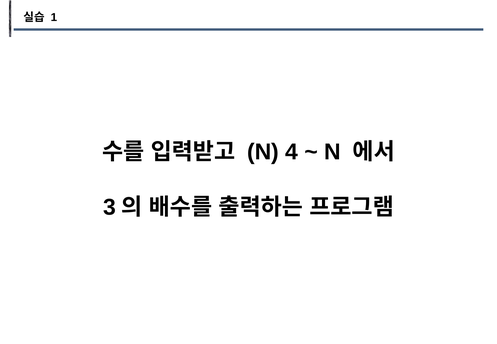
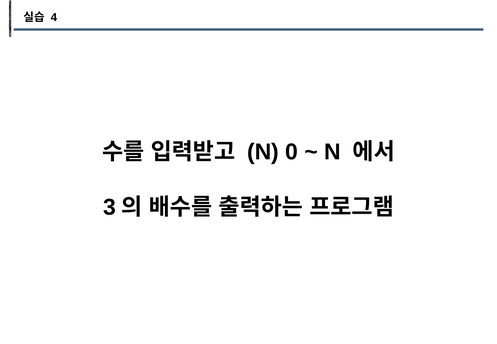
1: 1 -> 4 (54, 17)
4: 4 -> 0 (292, 152)
